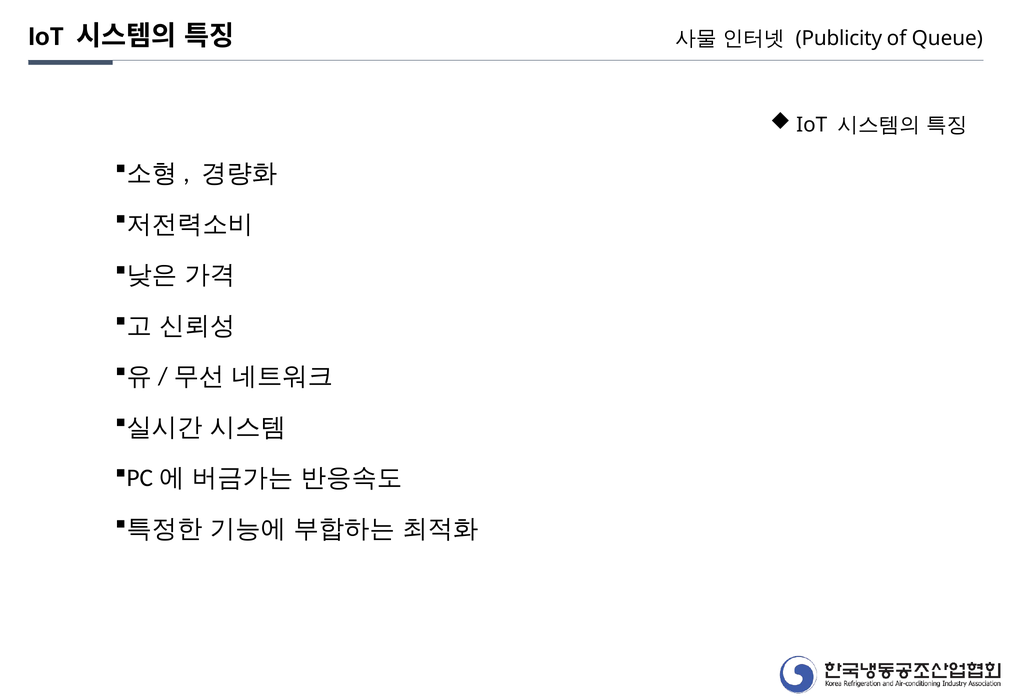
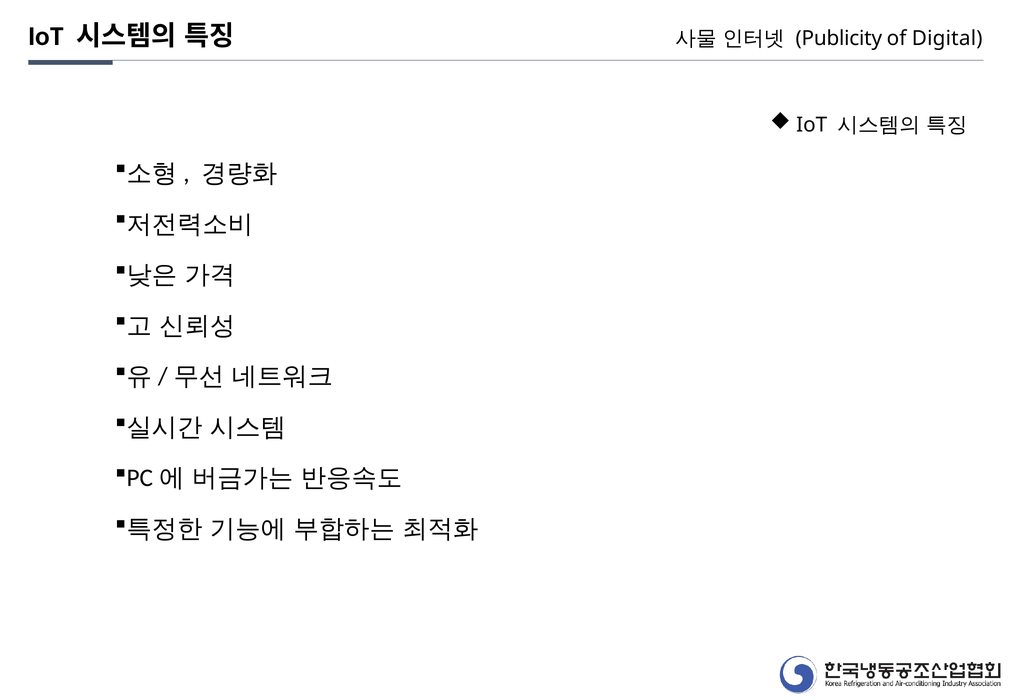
Queue: Queue -> Digital (947, 38)
